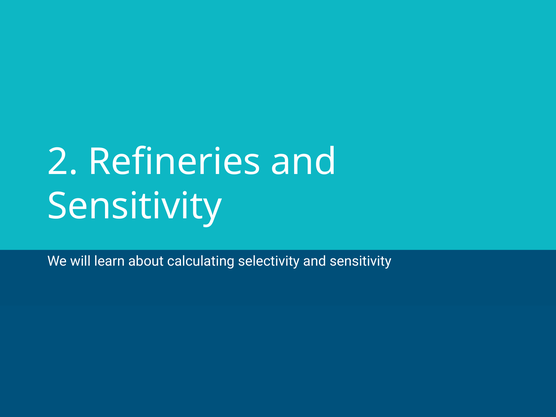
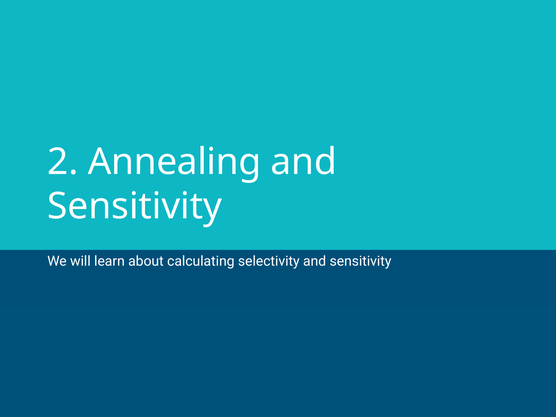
Refineries: Refineries -> Annealing (175, 162)
